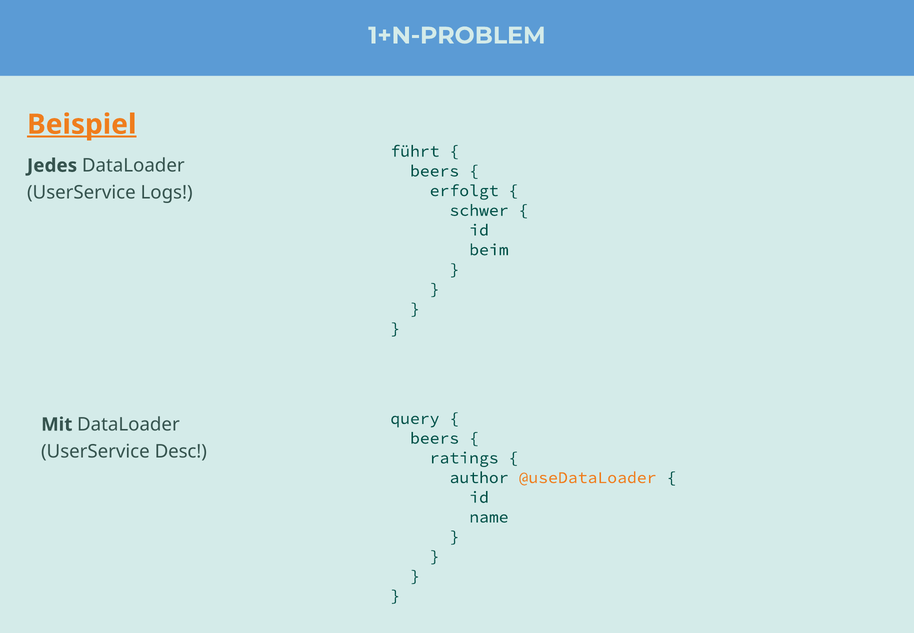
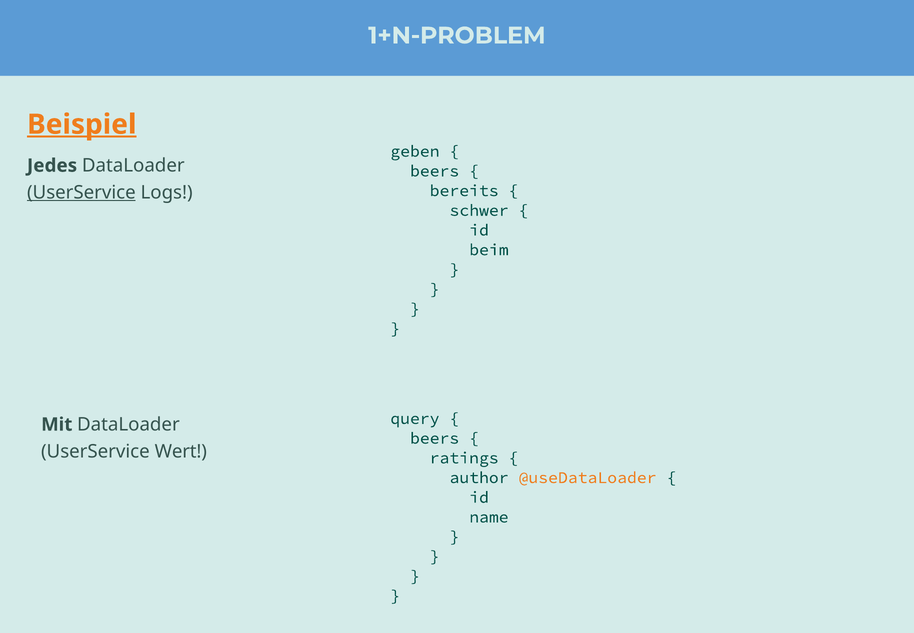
führt: führt -> geben (415, 151)
erfolgt: erfolgt -> bereits (464, 191)
UserService underline: none -> present (81, 192)
Desc: Desc -> Wert (181, 451)
